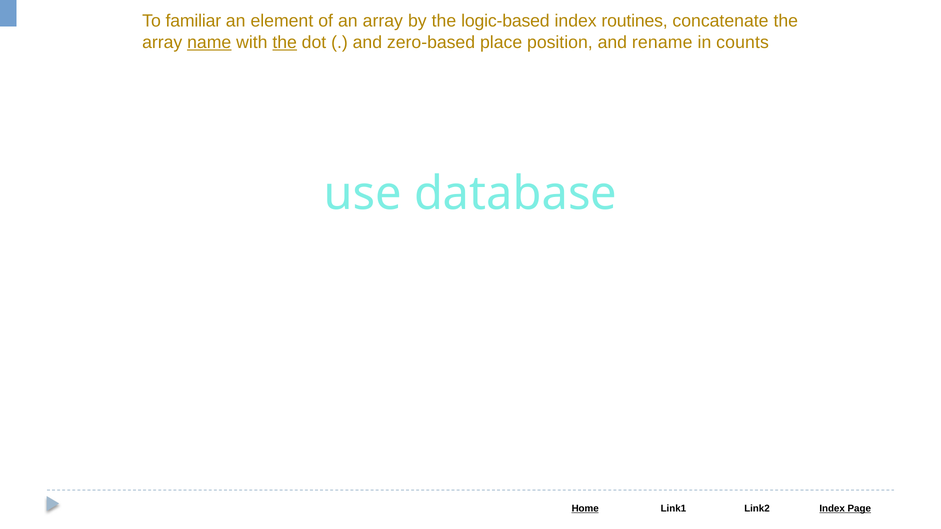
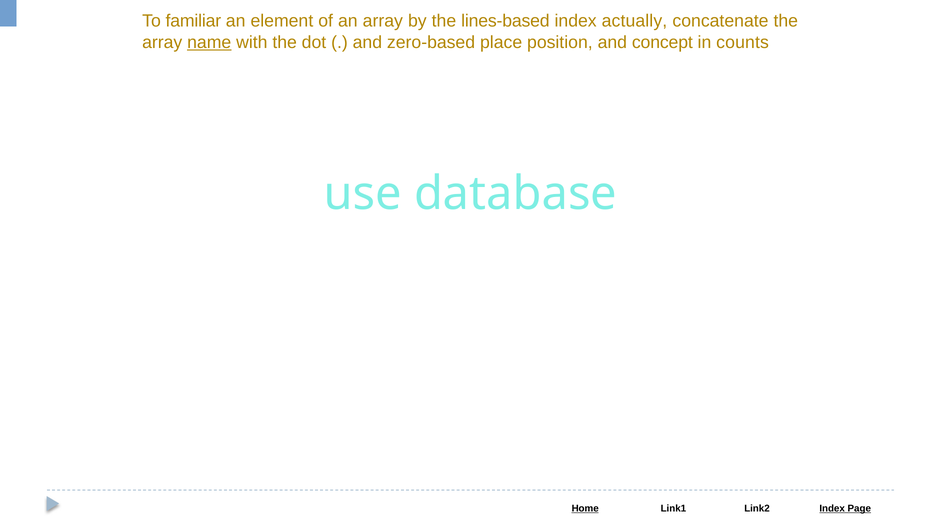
logic-based: logic-based -> lines-based (505, 21)
routines: routines -> actually (634, 21)
the underline: present -> none (285, 42)
rename: rename -> concept (662, 42)
